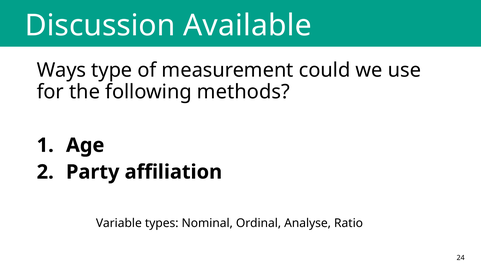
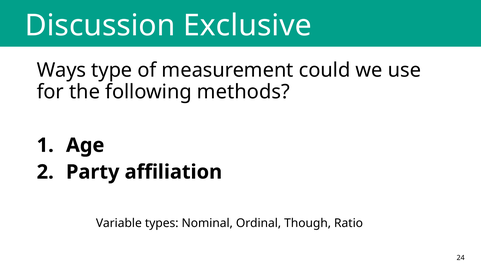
Available: Available -> Exclusive (247, 25)
Analyse: Analyse -> Though (308, 223)
